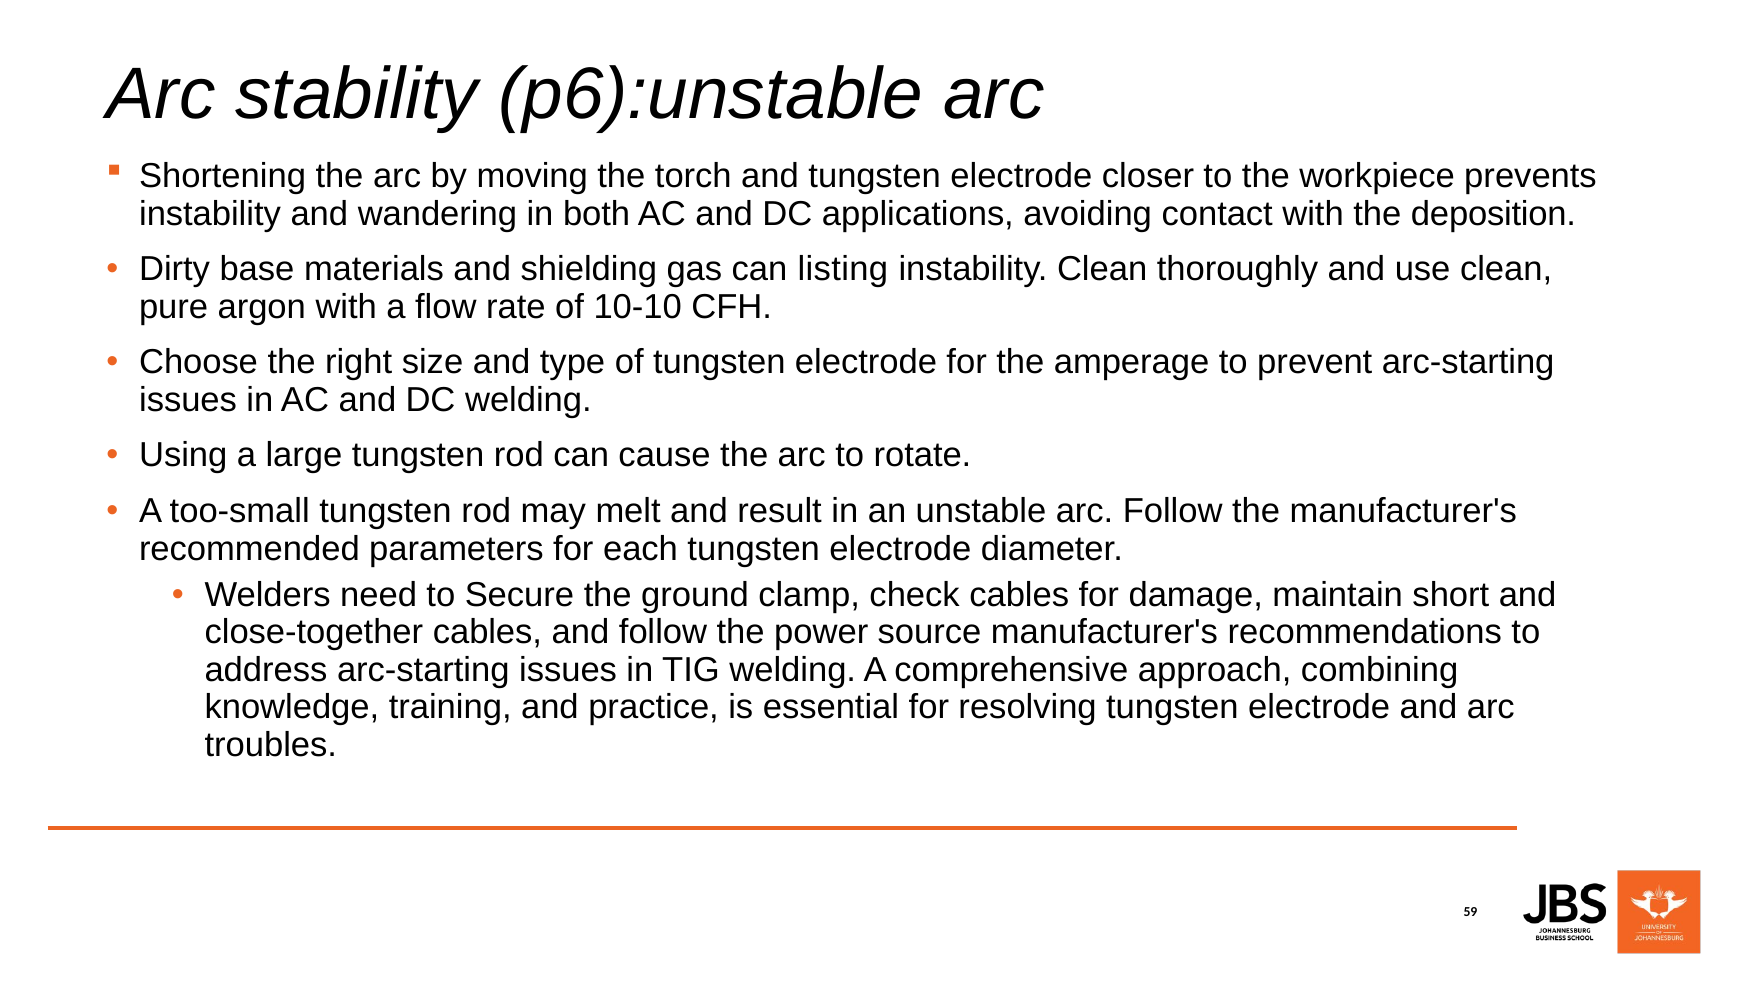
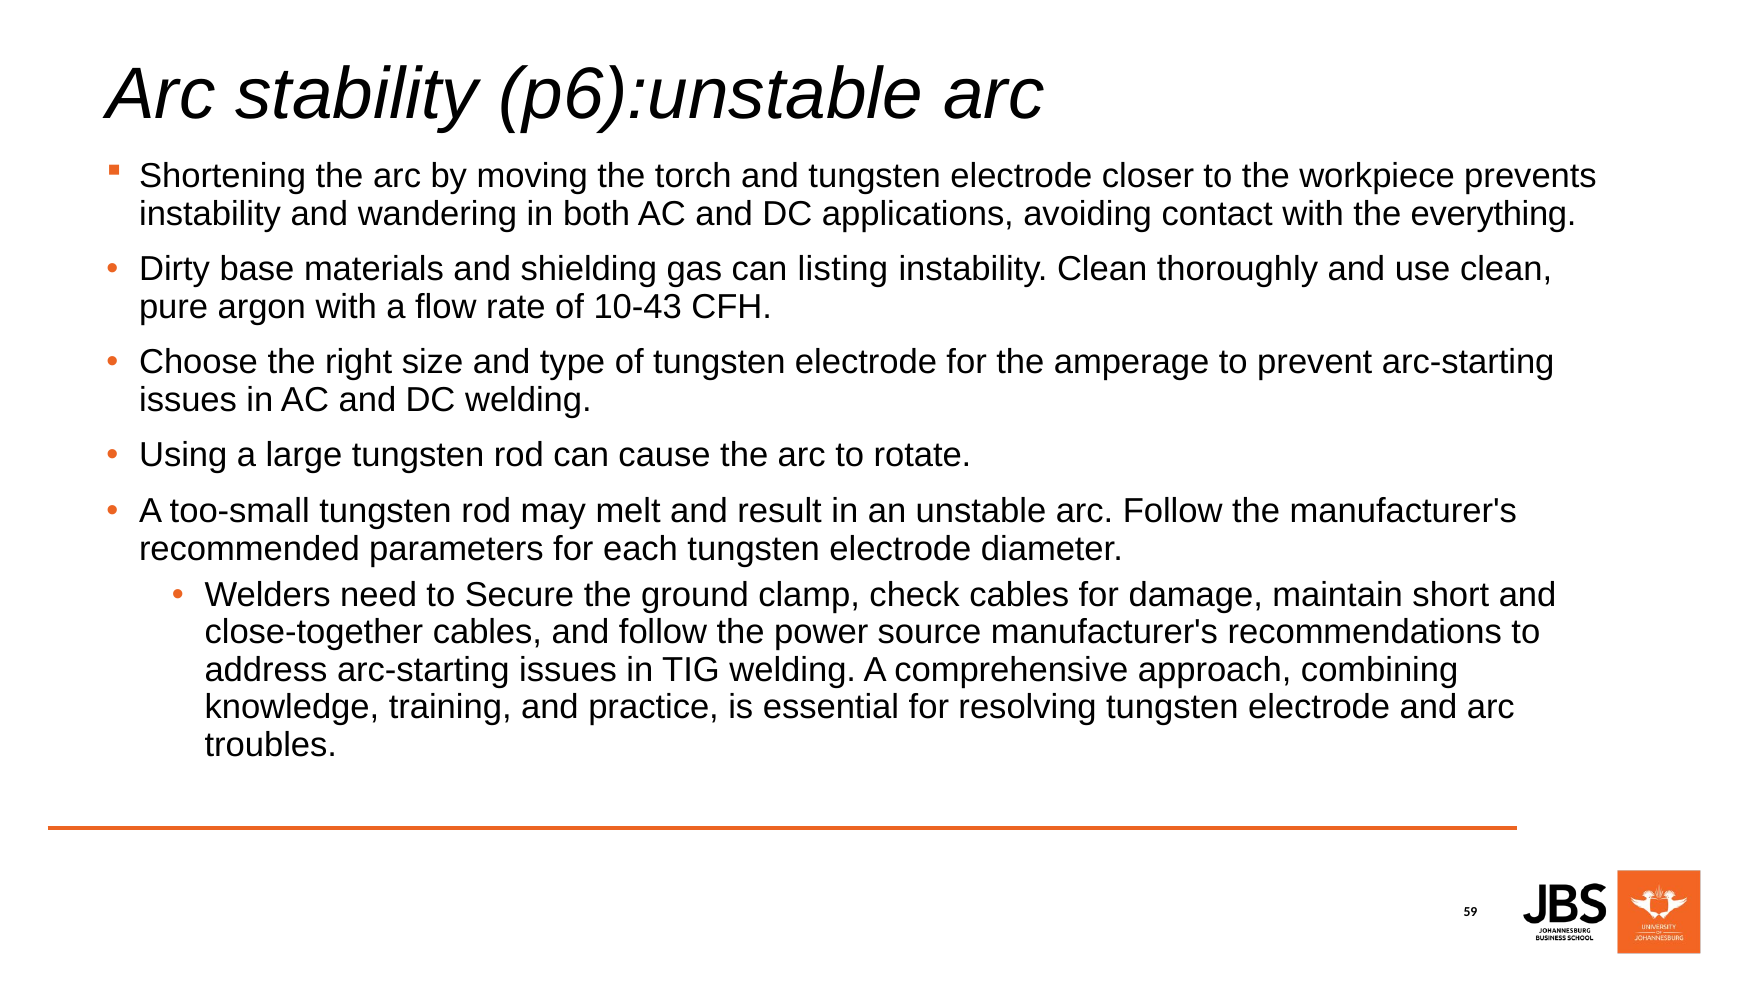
deposition: deposition -> everything (1494, 214)
10-10: 10-10 -> 10-43 (638, 307)
